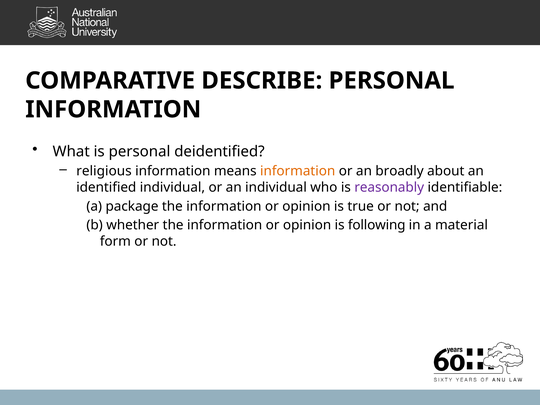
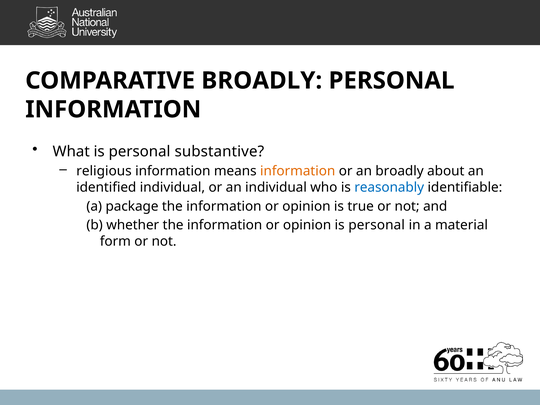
COMPARATIVE DESCRIBE: DESCRIBE -> BROADLY (262, 81)
deidentified: deidentified -> substantive (219, 151)
reasonably colour: purple -> blue (389, 187)
opinion is following: following -> personal (377, 225)
